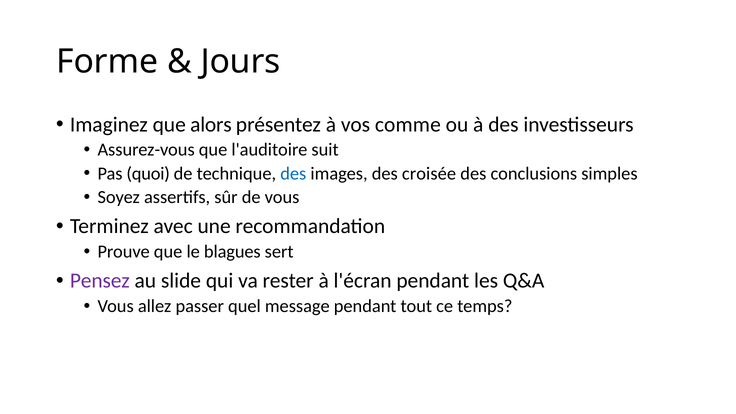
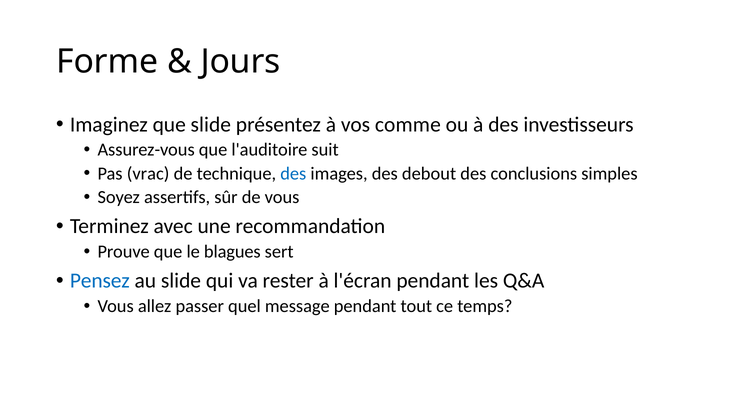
que alors: alors -> slide (211, 124)
quoi: quoi -> vrac (148, 173)
croisée: croisée -> debout (429, 173)
Pensez colour: purple -> blue (100, 281)
